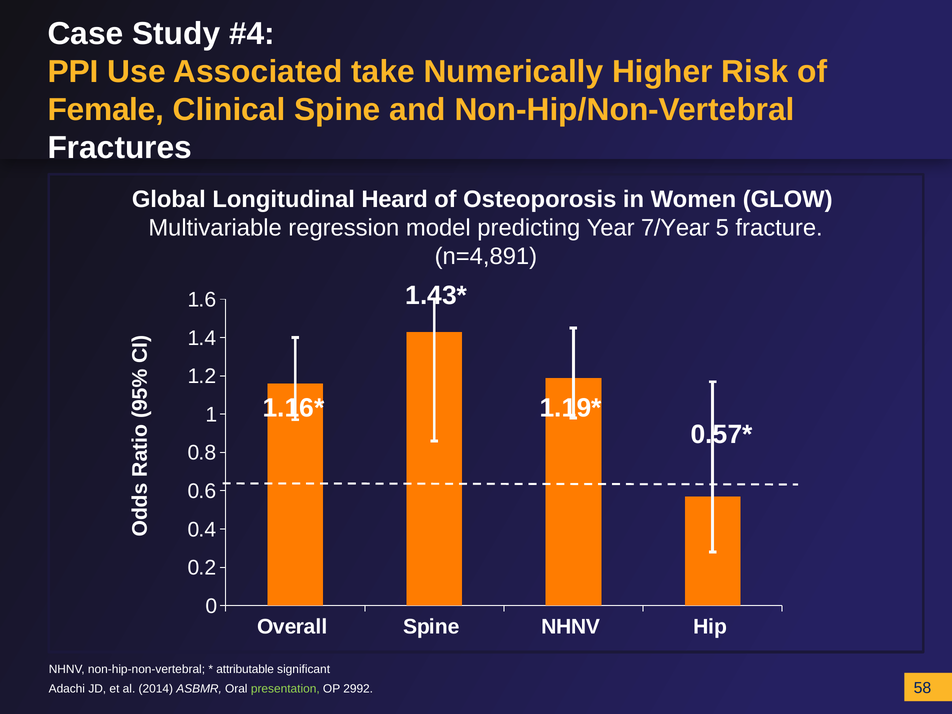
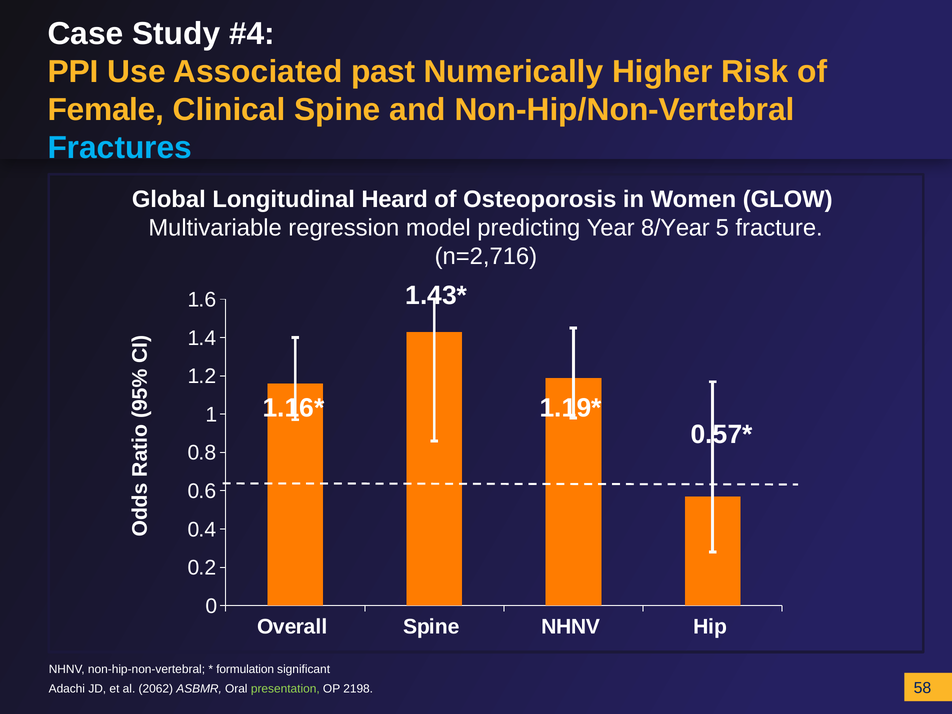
take: take -> past (383, 72)
Fractures colour: white -> light blue (120, 148)
7/Year: 7/Year -> 8/Year (675, 228)
n=4,891: n=4,891 -> n=2,716 (486, 257)
attributable: attributable -> formulation (245, 669)
2014: 2014 -> 2062 (156, 689)
2992: 2992 -> 2198 (358, 689)
